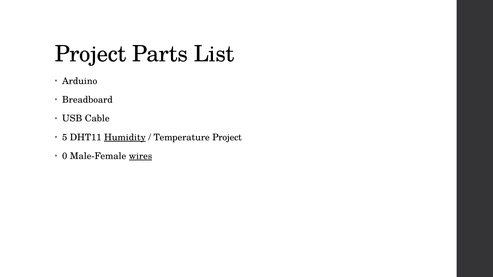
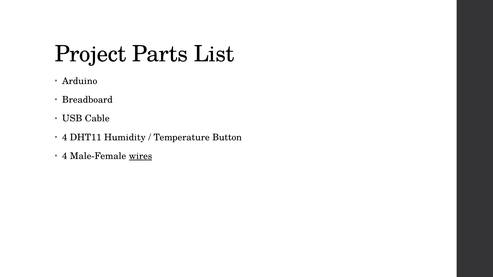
5: 5 -> 4 (65, 137)
Humidity underline: present -> none (125, 137)
Temperature Project: Project -> Button (227, 137)
0: 0 -> 4 (65, 156)
